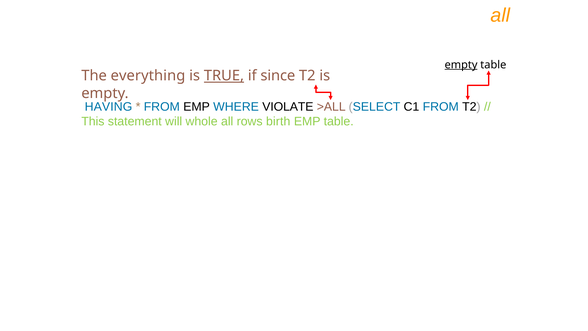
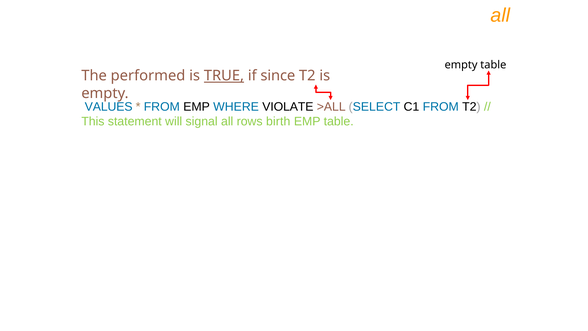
empty underline: present -> none (461, 65)
everything: everything -> performed (148, 76)
HAVING: HAVING -> VALUES (109, 107)
whole: whole -> signal (202, 121)
